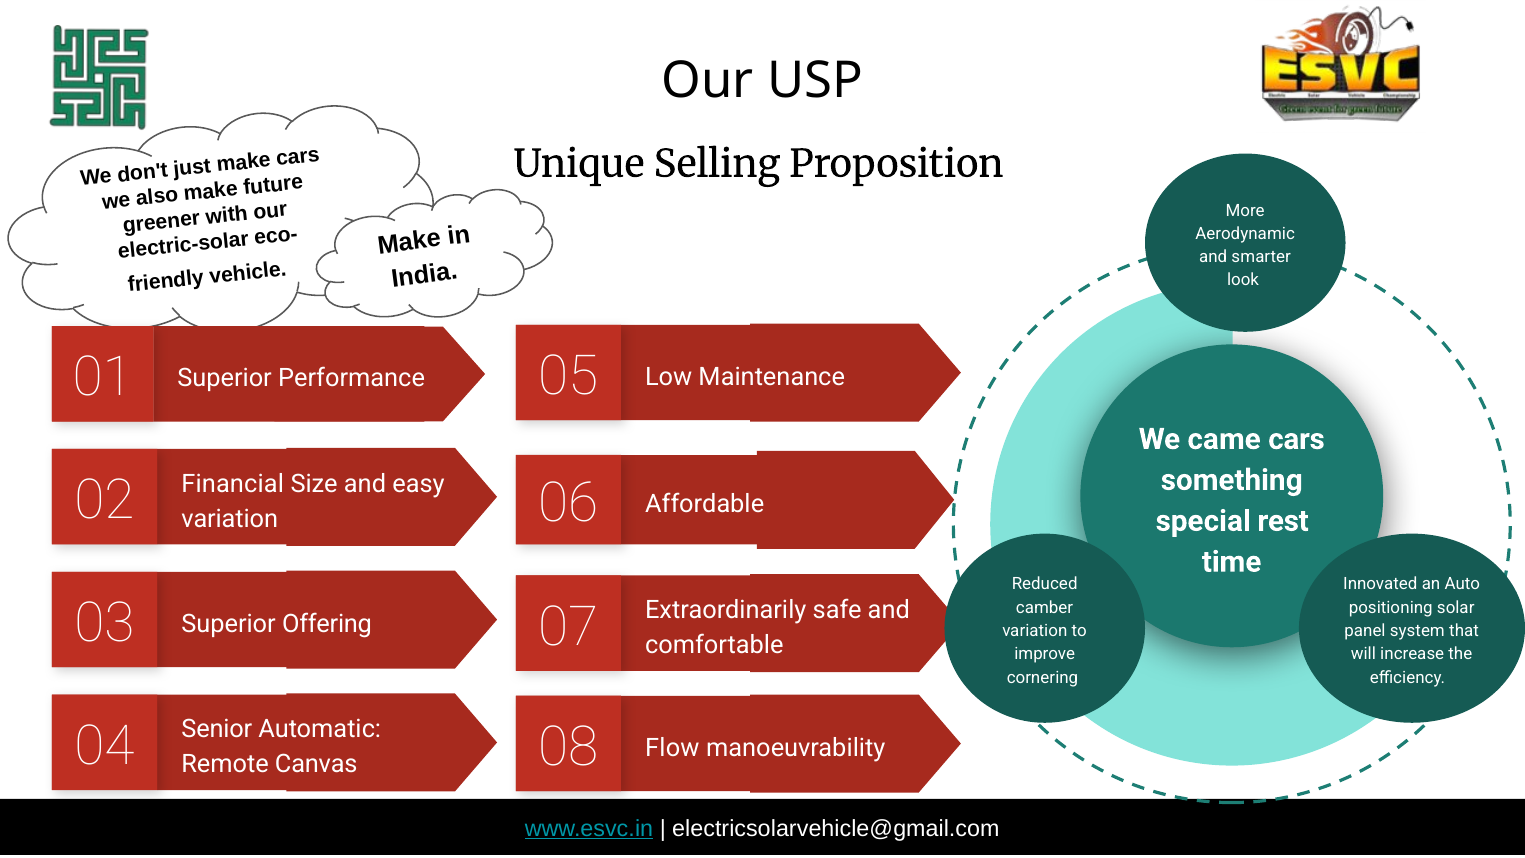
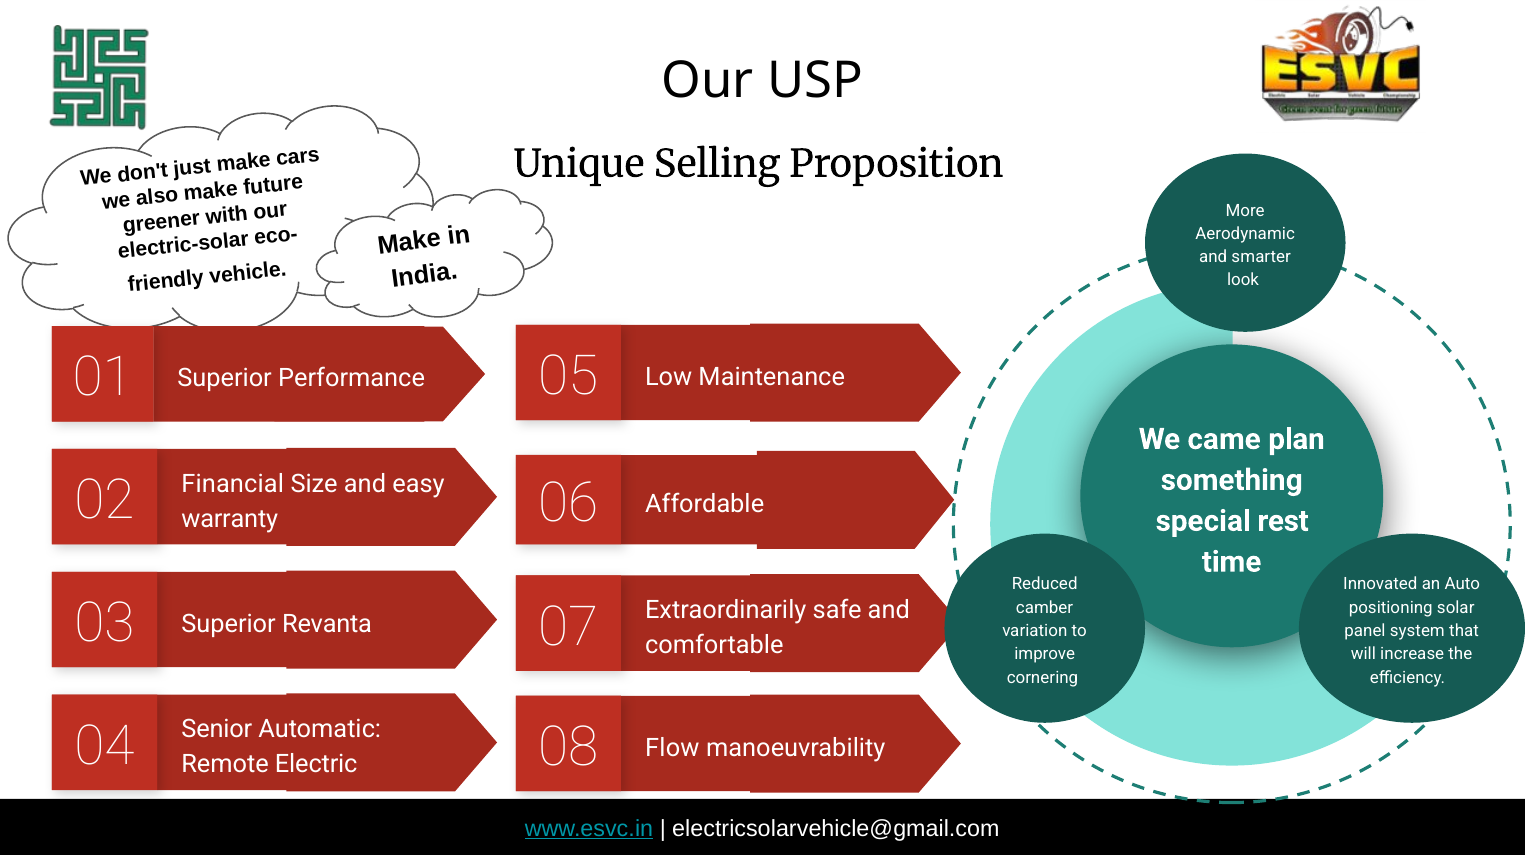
came cars: cars -> plan (1296, 439)
variation: variation -> warranty (230, 519)
Offering: Offering -> Revanta (327, 624)
Canvas: Canvas -> Electric (316, 764)
